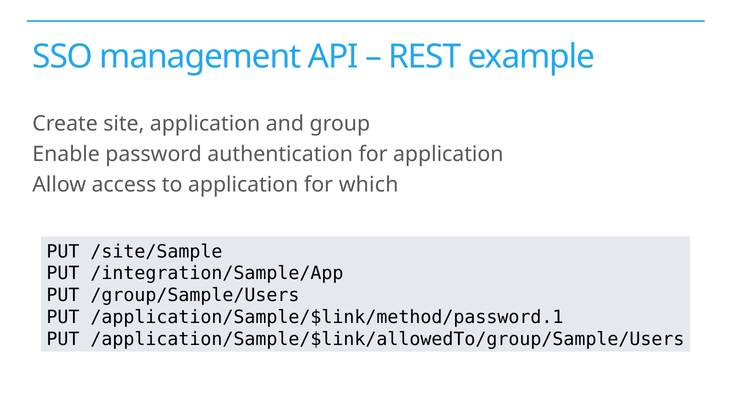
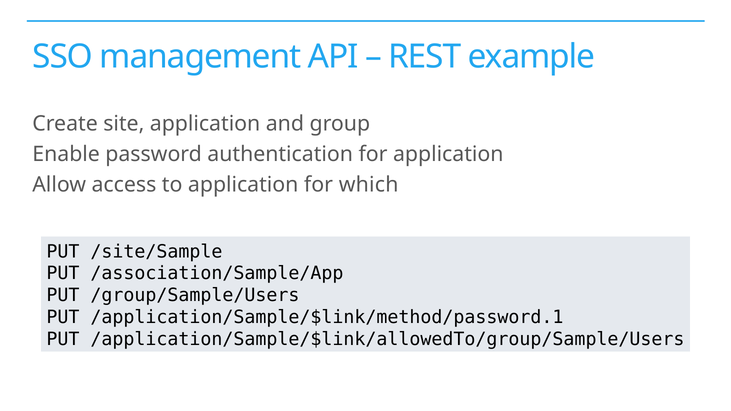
/integration/Sample/App: /integration/Sample/App -> /association/Sample/App (217, 274)
